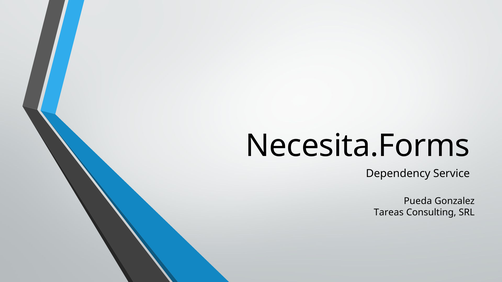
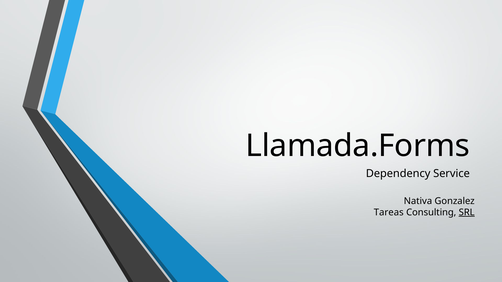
Necesita.Forms: Necesita.Forms -> Llamada.Forms (358, 146)
Pueda: Pueda -> Nativa (418, 201)
SRL underline: none -> present (467, 213)
